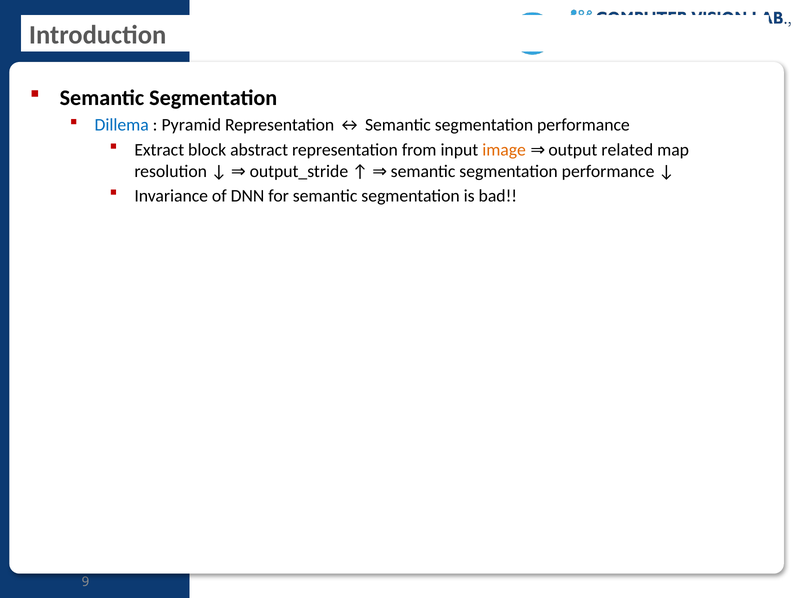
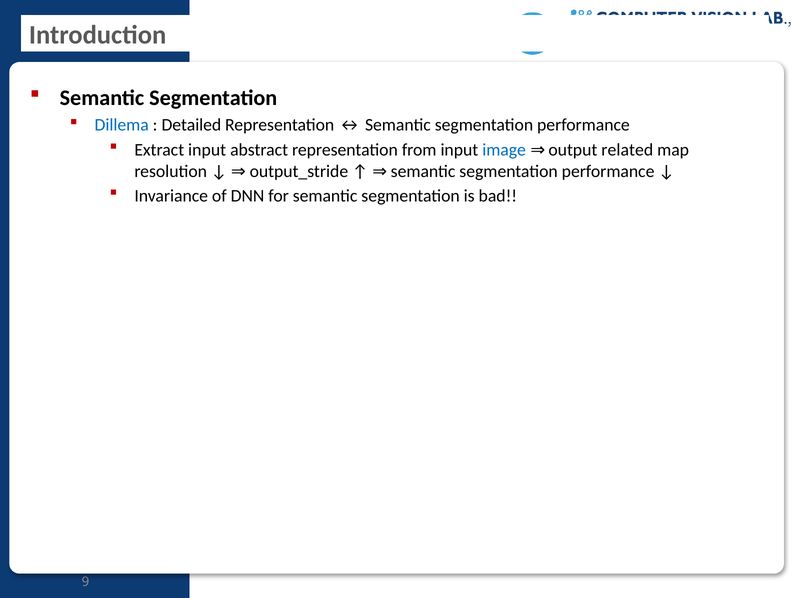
Pyramid: Pyramid -> Detailed (191, 125)
Extract block: block -> input (207, 150)
image colour: orange -> blue (504, 150)
